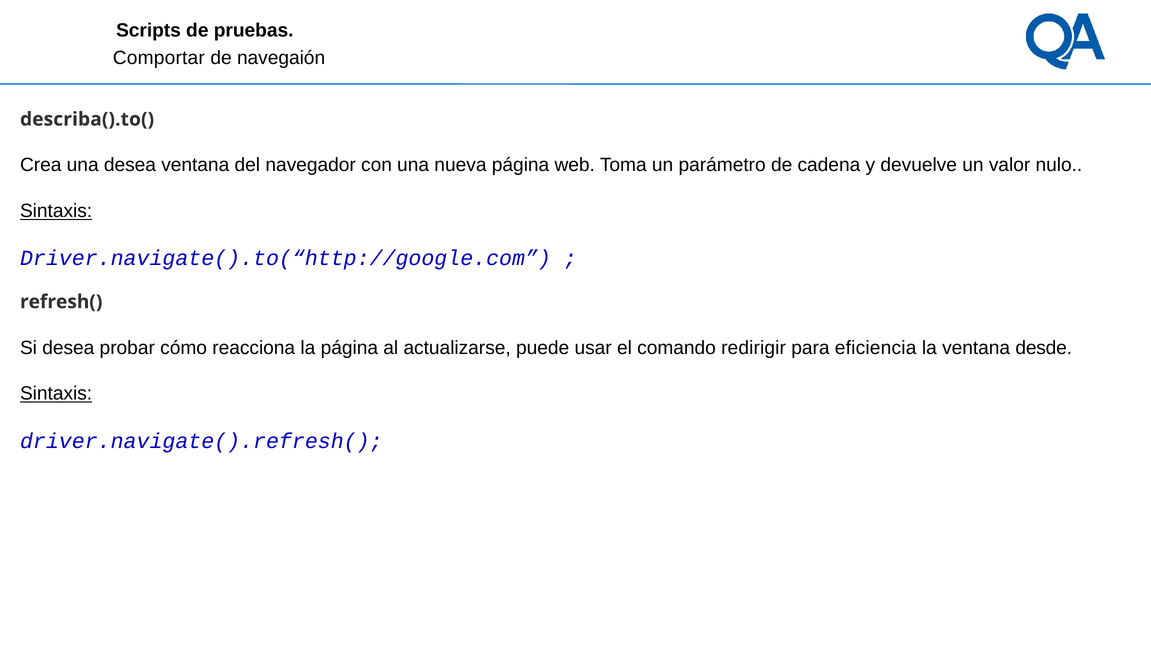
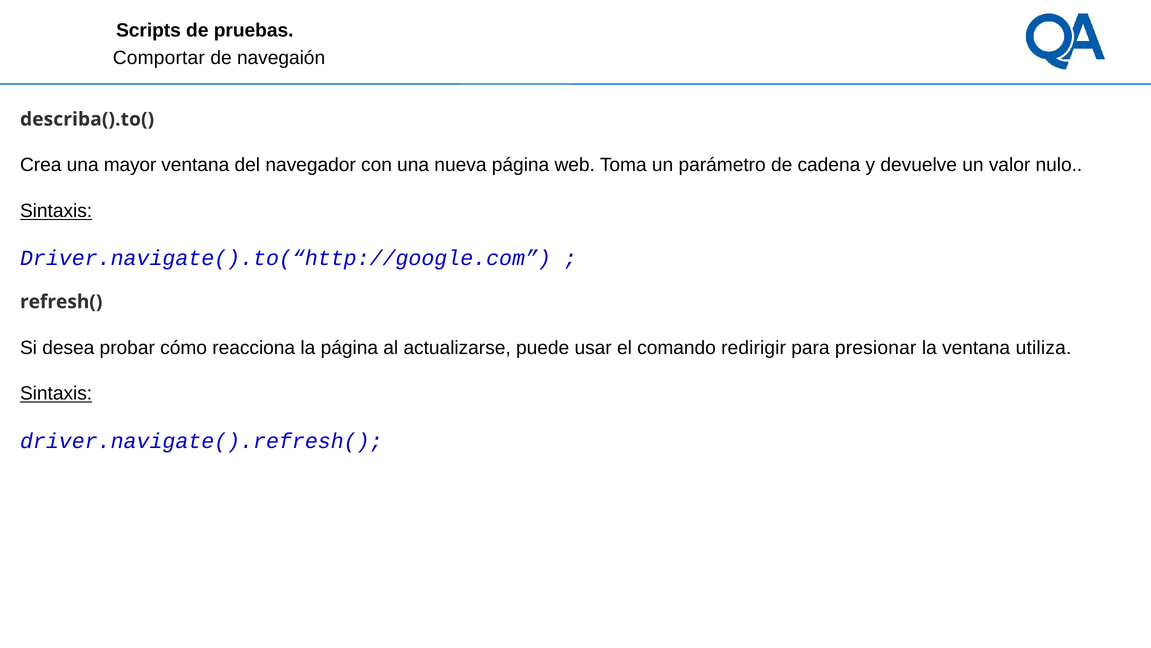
una desea: desea -> mayor (130, 165)
eficiencia: eficiencia -> presionar (876, 347)
desde: desde -> utiliza (1044, 347)
